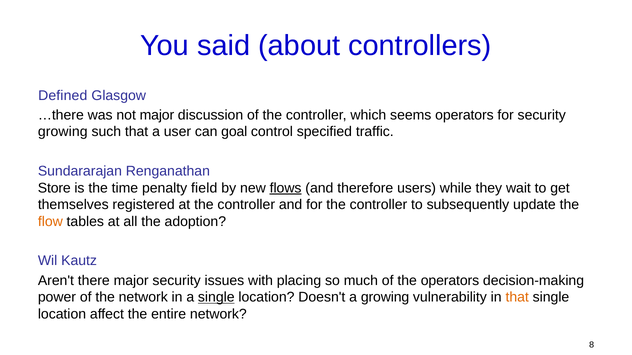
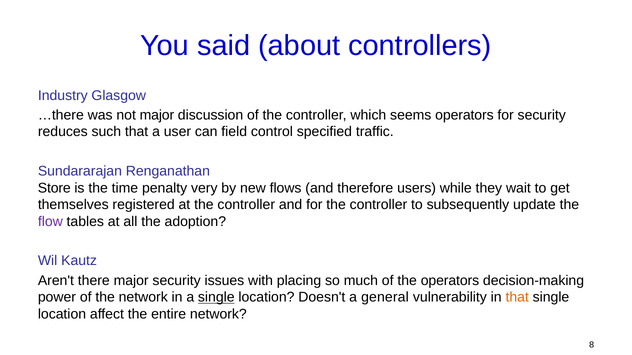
Defined: Defined -> Industry (63, 96)
growing: growing -> reduces (63, 132)
goal: goal -> field (234, 132)
field: field -> very (204, 188)
flows underline: present -> none (286, 188)
flow colour: orange -> purple (50, 222)
a growing: growing -> general (385, 298)
